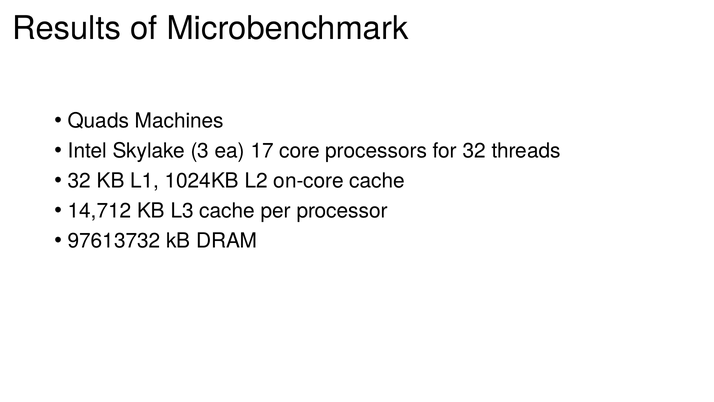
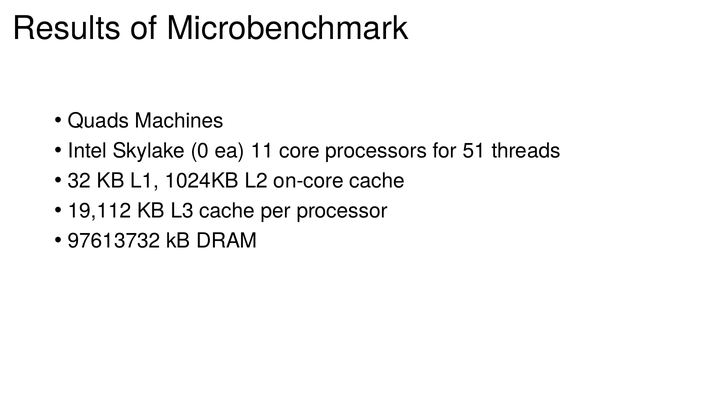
3: 3 -> 0 (200, 151)
17: 17 -> 11 (262, 151)
for 32: 32 -> 51 (474, 151)
14,712: 14,712 -> 19,112 (100, 211)
